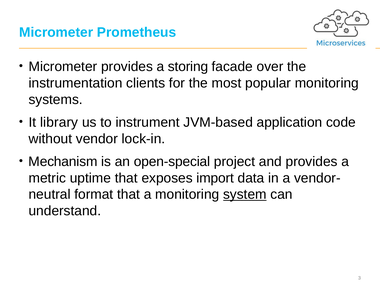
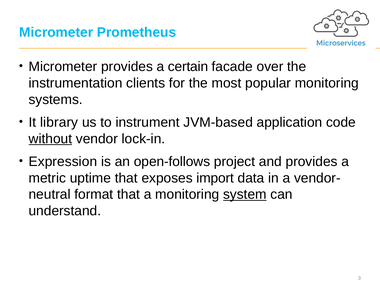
storing: storing -> certain (188, 67)
without underline: none -> present (50, 139)
Mechanism: Mechanism -> Expression (63, 162)
open-special: open-special -> open-follows (172, 162)
